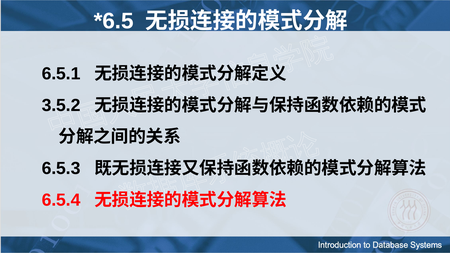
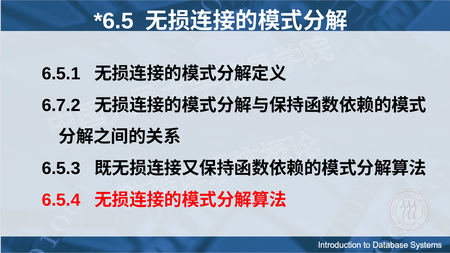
3.5.2: 3.5.2 -> 6.7.2 (61, 105)
